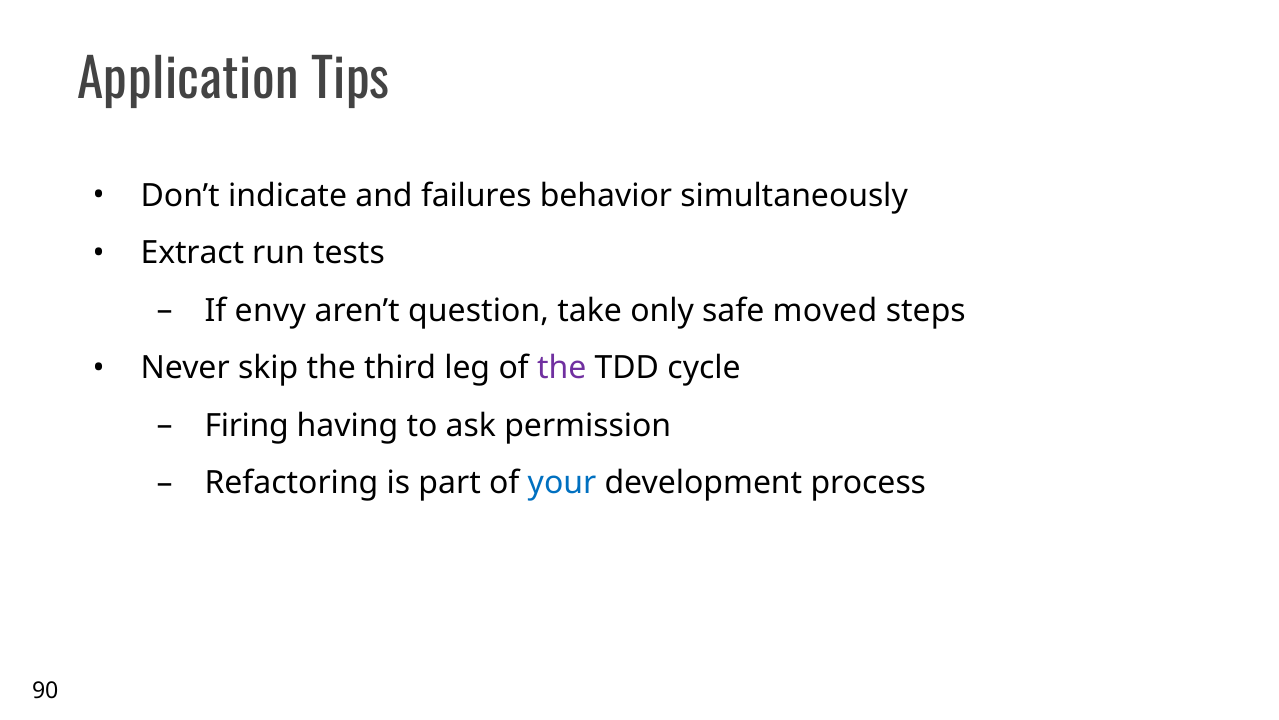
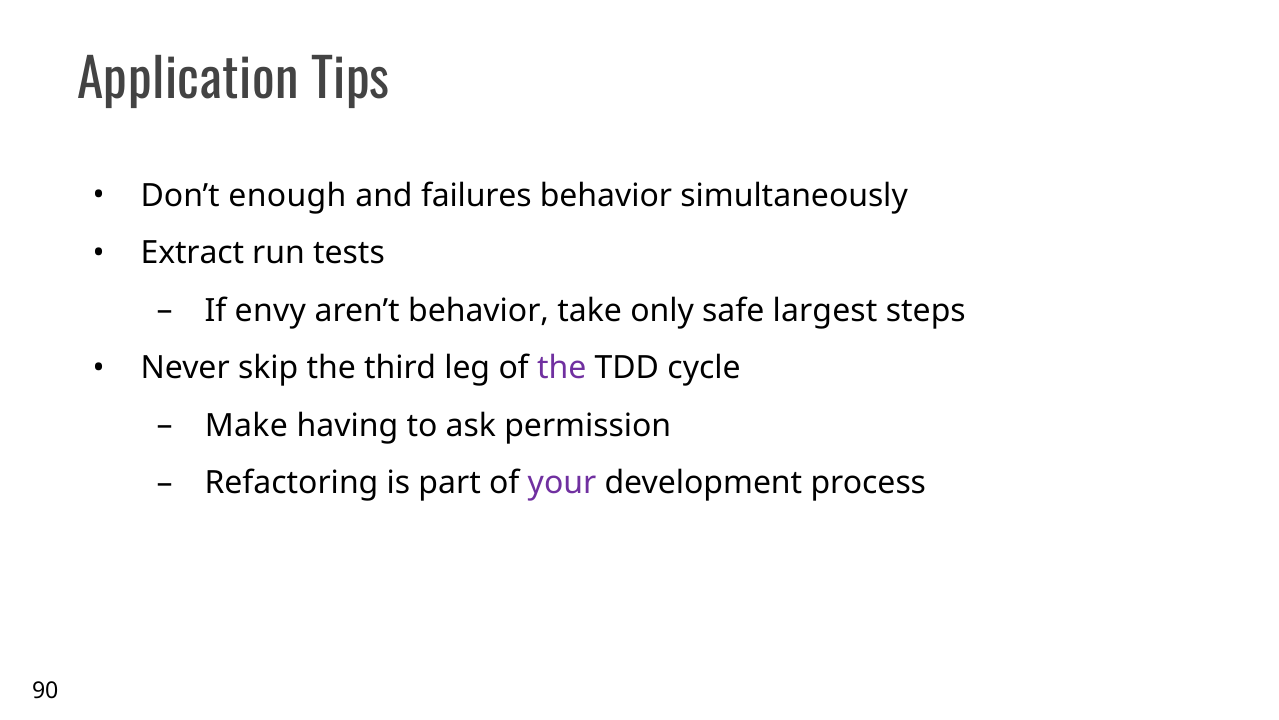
indicate: indicate -> enough (287, 195)
aren’t question: question -> behavior (479, 310)
moved: moved -> largest (825, 310)
Firing: Firing -> Make (246, 426)
your colour: blue -> purple (562, 483)
